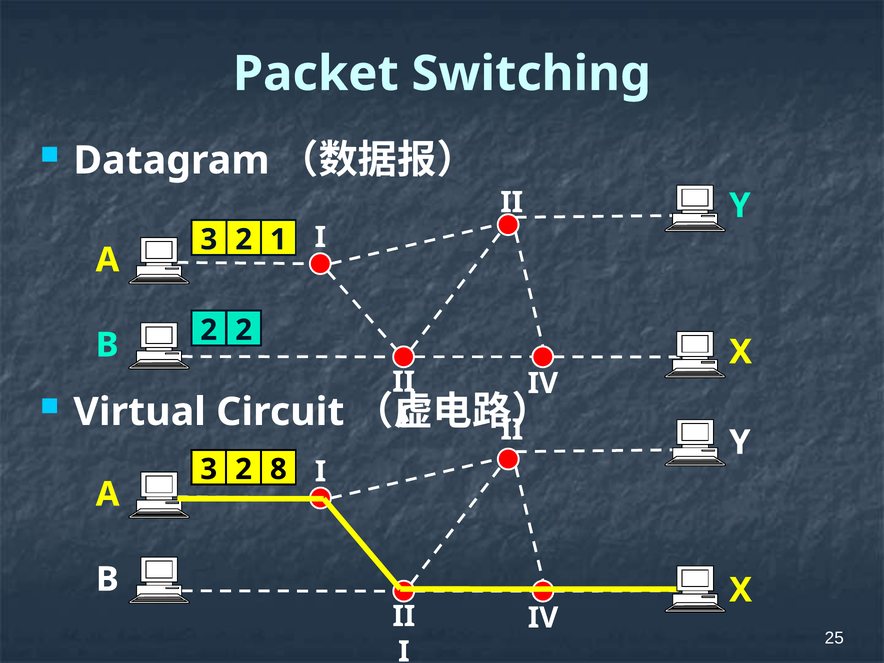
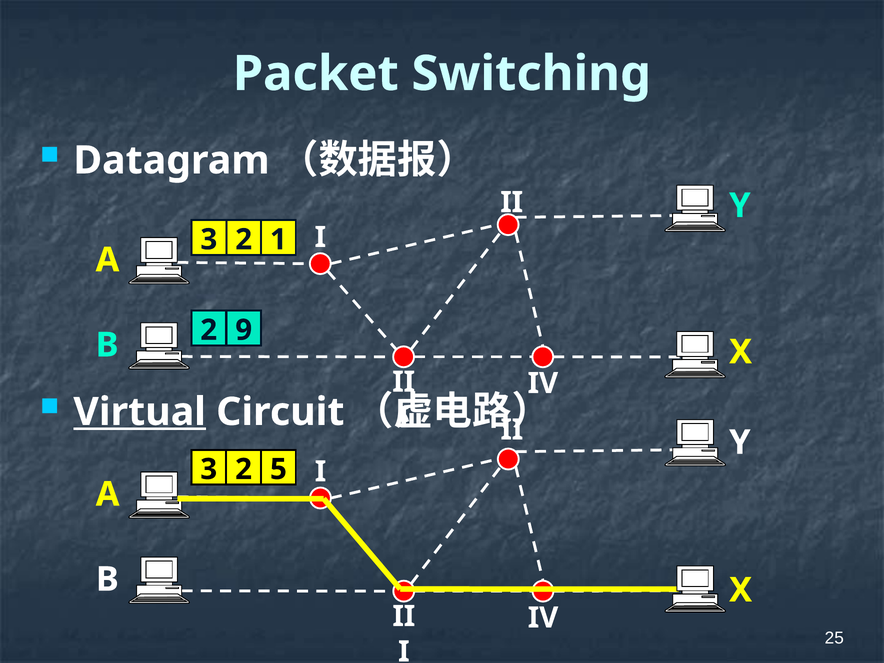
2 2: 2 -> 9 (244, 330)
Virtual underline: none -> present (140, 412)
8: 8 -> 5 (278, 469)
